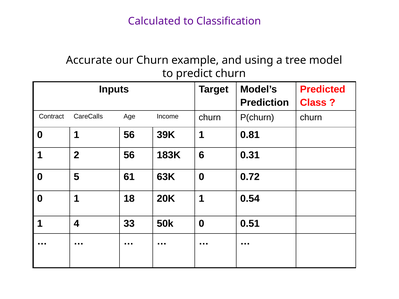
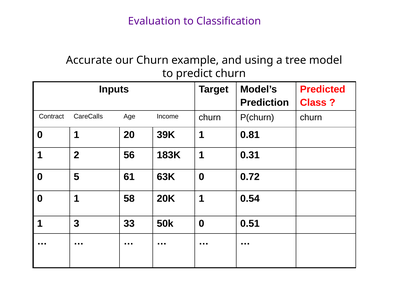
Calculated: Calculated -> Evaluation (154, 21)
1 56: 56 -> 20 (129, 135)
183K 6: 6 -> 1 (202, 155)
18: 18 -> 58 (129, 199)
4: 4 -> 3 (76, 224)
